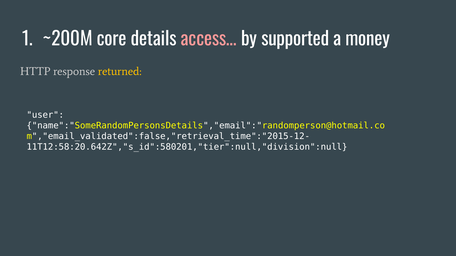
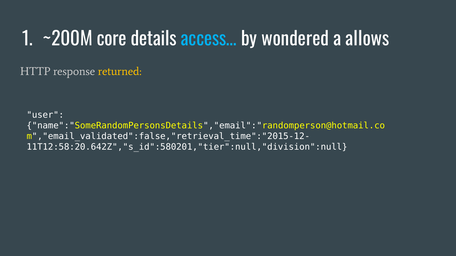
access… colour: pink -> light blue (209, 39)
supported: supported -> wondered (295, 39)
money: money -> allows (368, 39)
